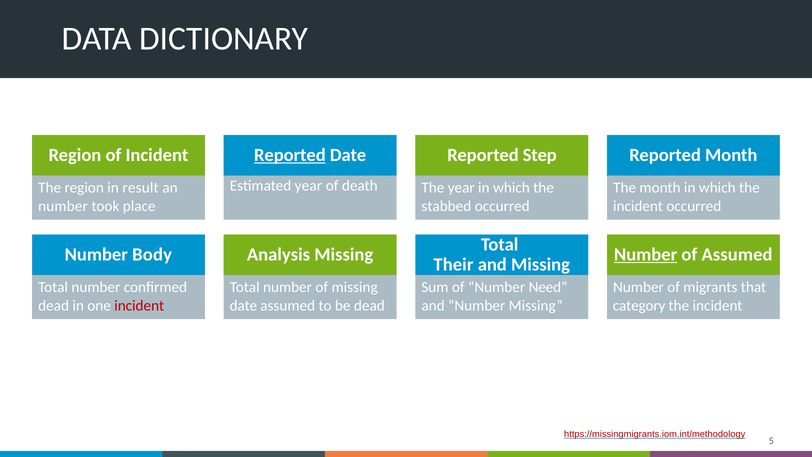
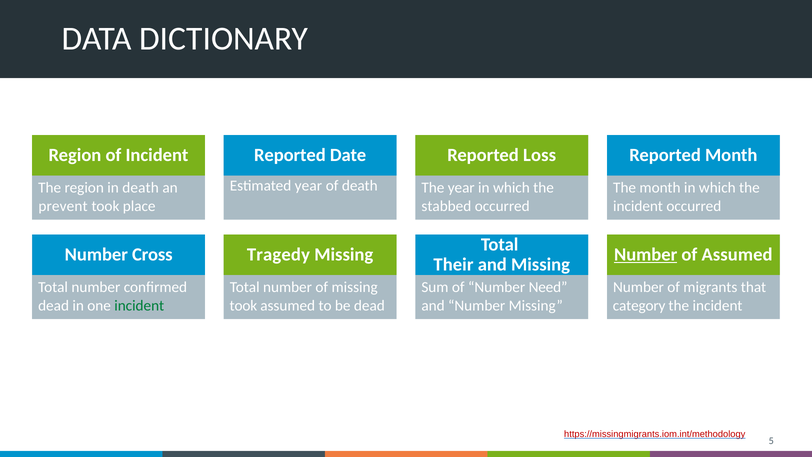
Reported underline: present -> none (290, 155)
Step: Step -> Loss (540, 155)
in result: result -> death (141, 188)
number: number -> prevent (63, 206)
Body: Body -> Cross (152, 254)
Analysis: Analysis -> Tragedy (278, 254)
incident colour: red -> green (139, 305)
date: date -> took (243, 305)
